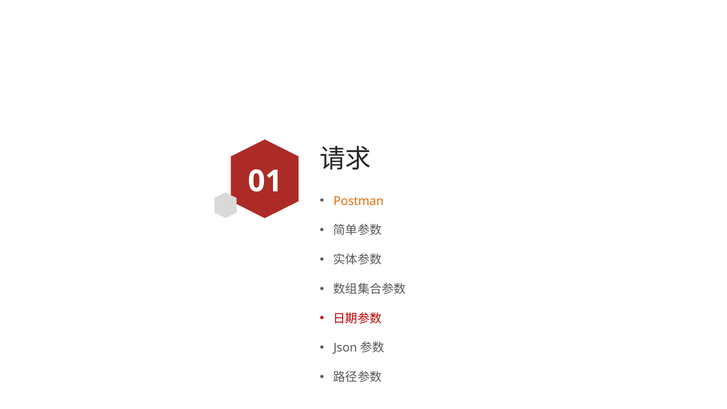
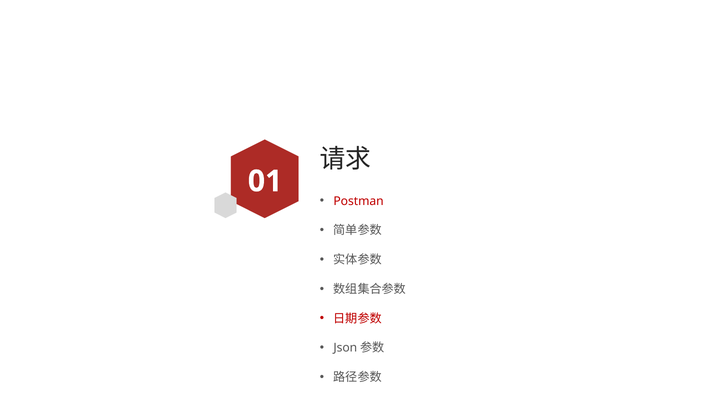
Postman colour: orange -> red (359, 201)
